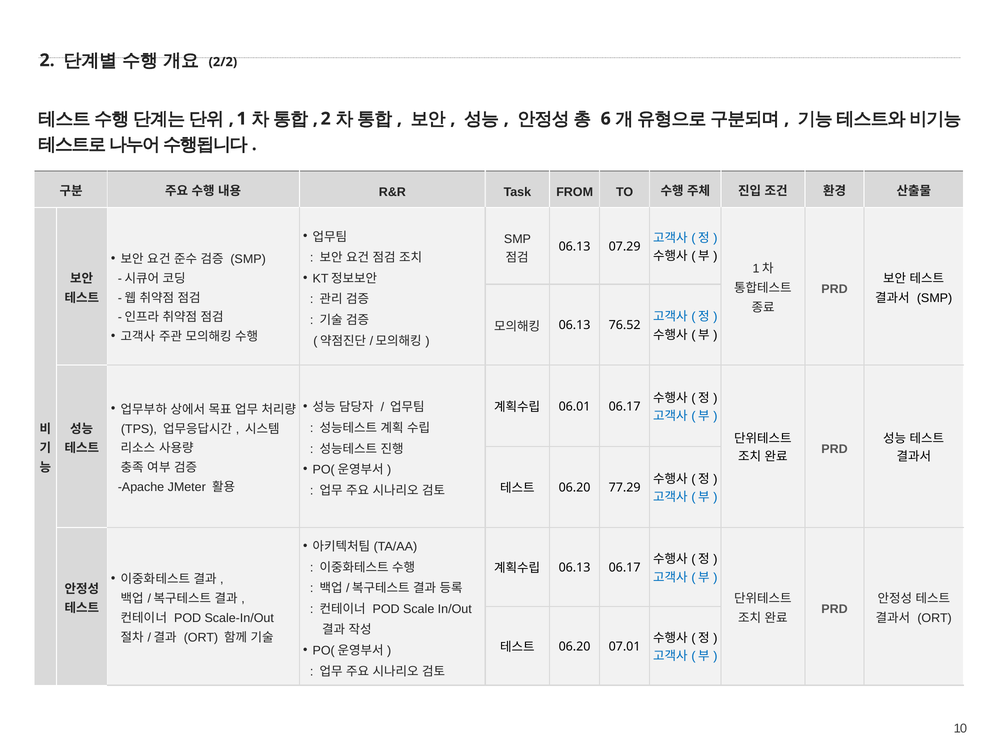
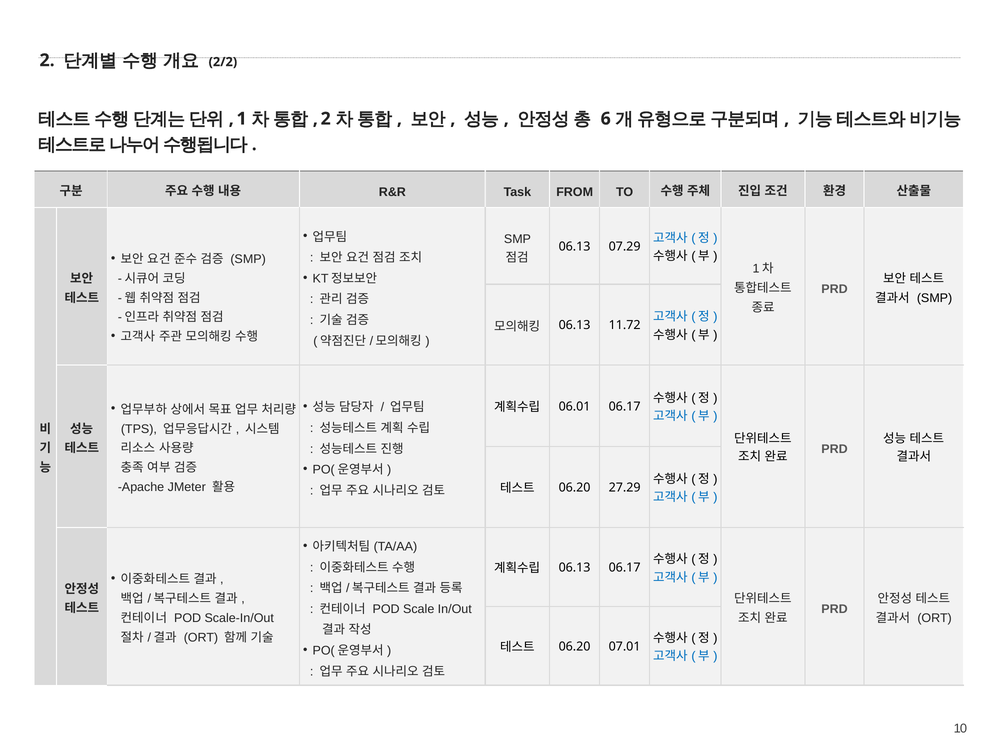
76.52: 76.52 -> 11.72 (625, 325)
77.29: 77.29 -> 27.29 (625, 488)
